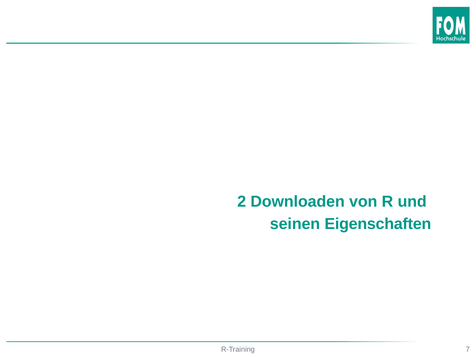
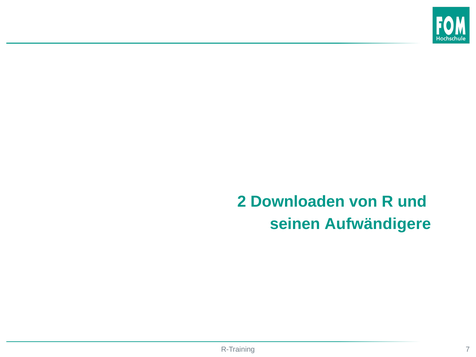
Eigenschaften: Eigenschaften -> Aufwändigere (378, 224)
